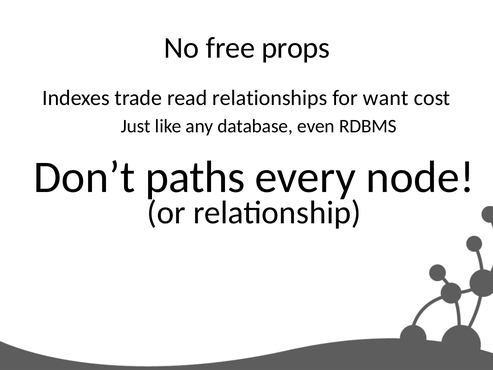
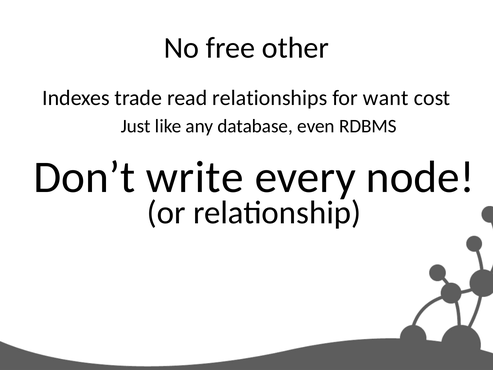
props: props -> other (296, 48)
paths: paths -> write (195, 177)
